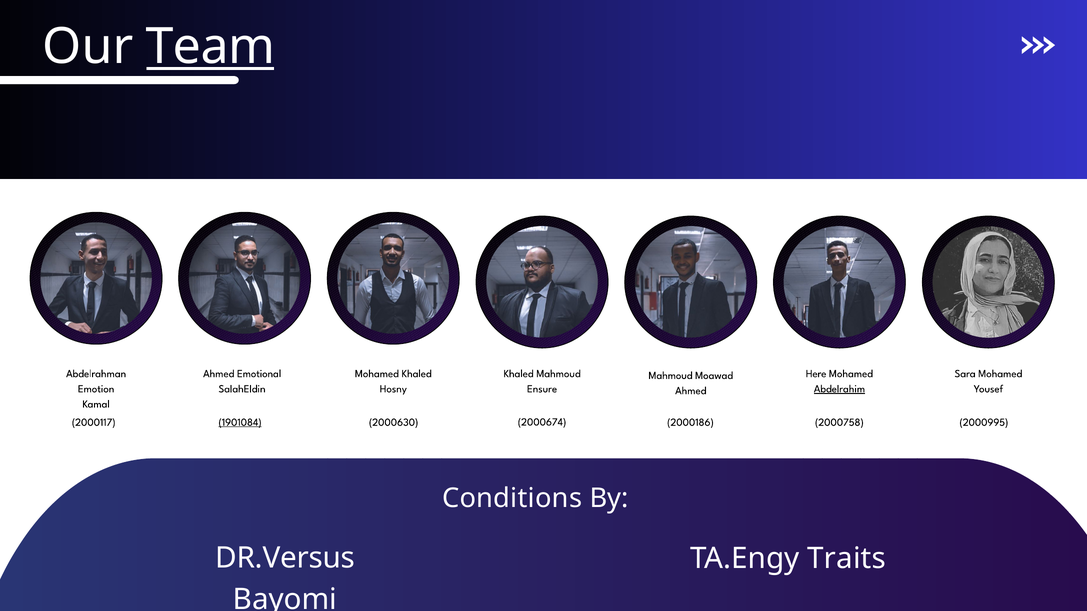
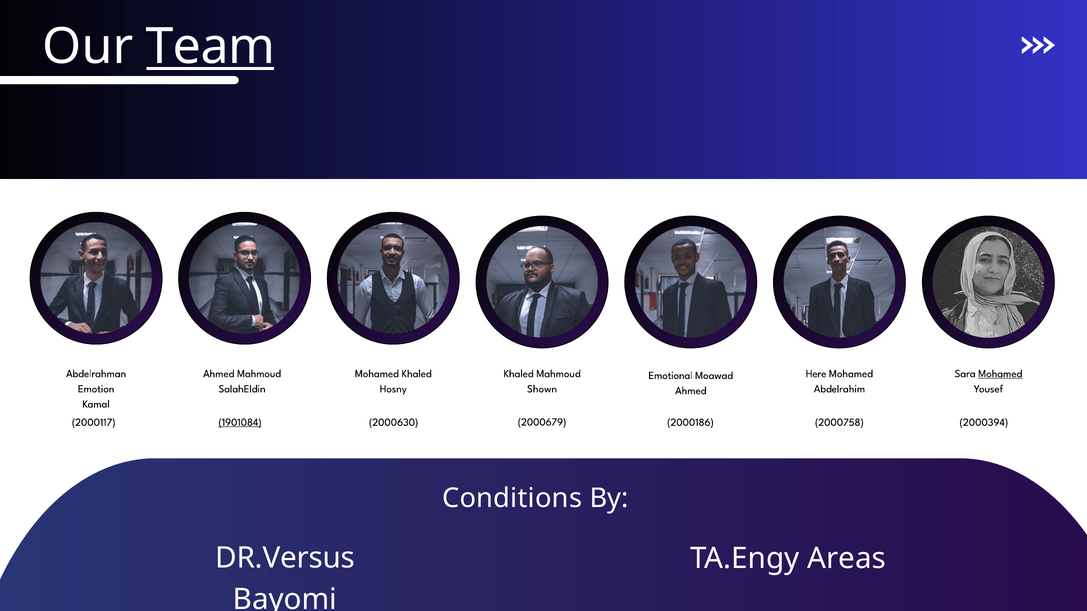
Ahmed Emotional: Emotional -> Mahmoud (259, 374)
Mohamed underline: none -> present (1000, 374)
Mahmoud: Mahmoud -> Emotional (671, 376)
Ensure: Ensure -> Shown (542, 389)
Abdelrahim underline: present -> none (839, 389)
2000674: 2000674 -> 2000679 (542, 422)
2000995: 2000995 -> 2000394 (984, 423)
Traits: Traits -> Areas (847, 559)
